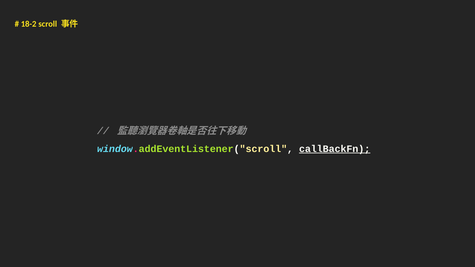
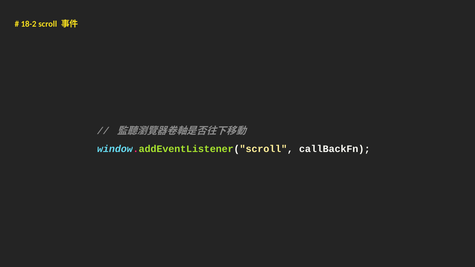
callBackFn underline: present -> none (335, 149)
